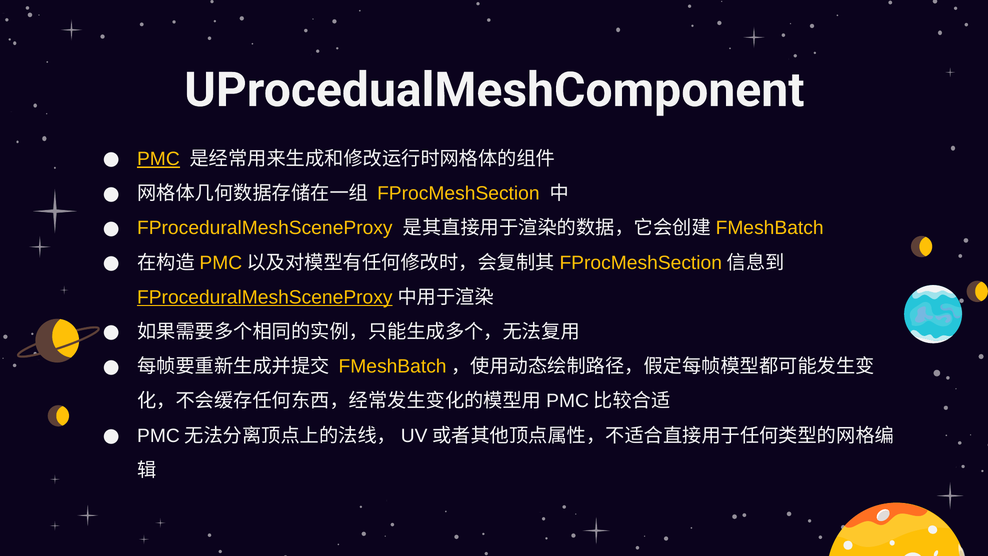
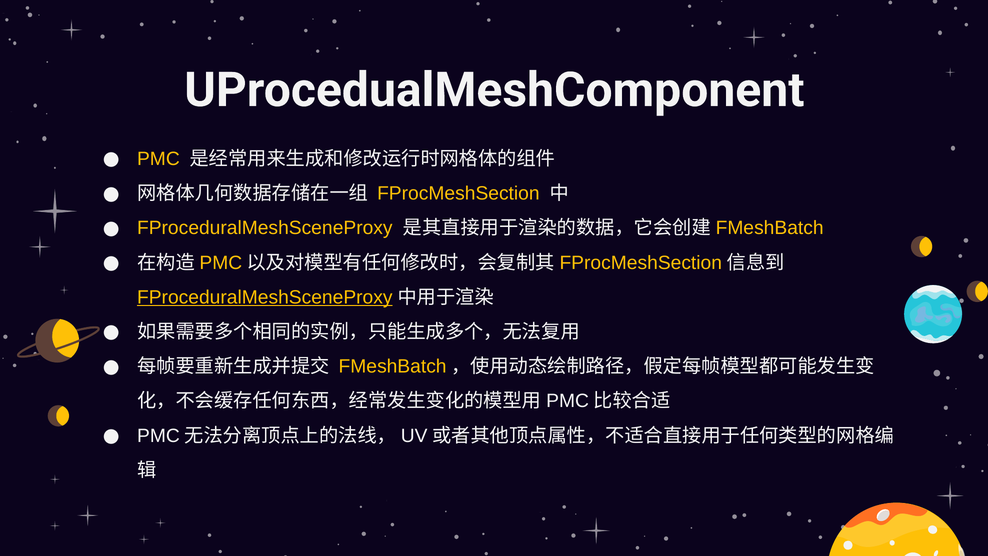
PMC underline: present -> none (158, 159)
